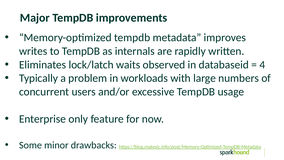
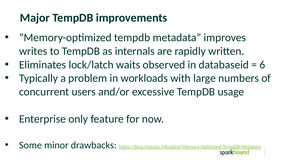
4: 4 -> 6 (262, 65)
